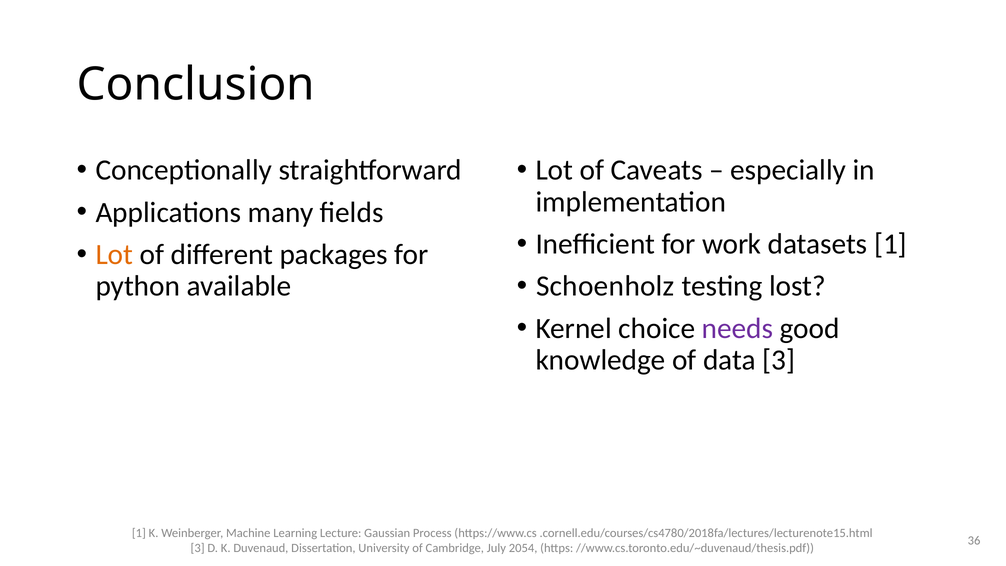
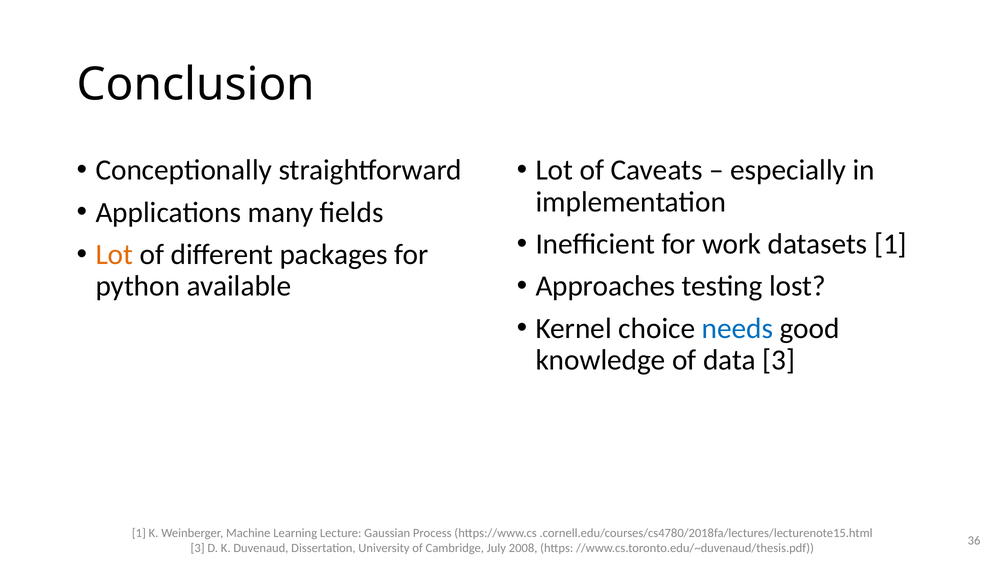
Schoenholz: Schoenholz -> Approaches (606, 286)
needs colour: purple -> blue (738, 328)
2054: 2054 -> 2008 (523, 548)
